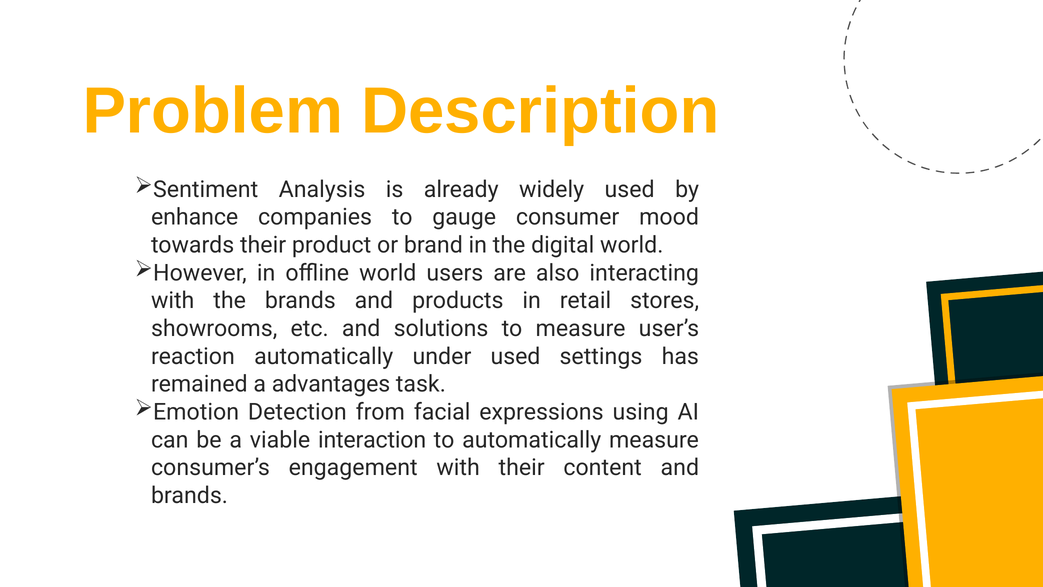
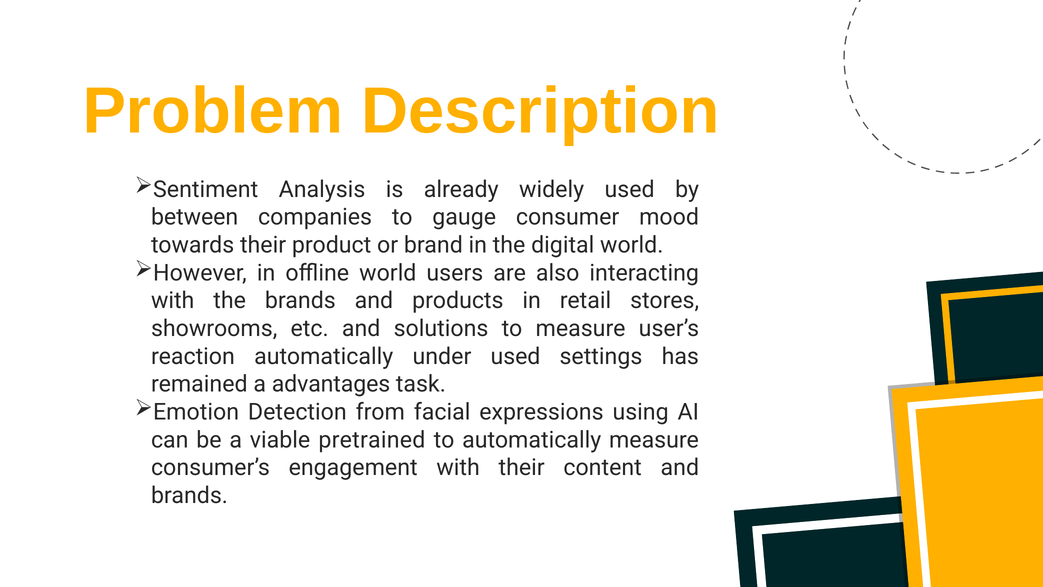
enhance: enhance -> between (195, 217)
interaction: interaction -> pretrained (372, 440)
